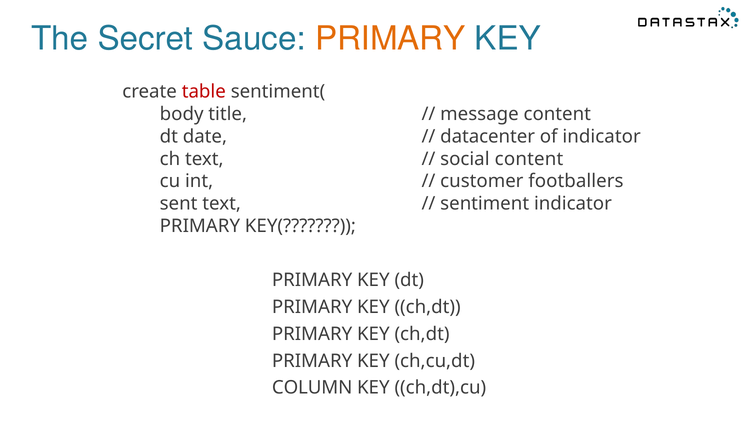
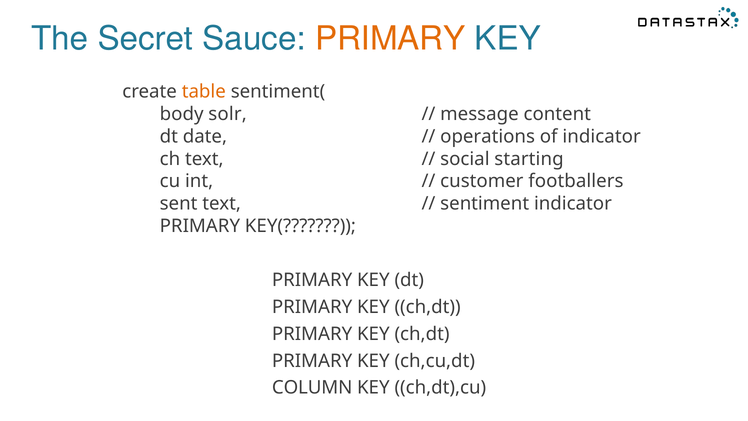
table colour: red -> orange (204, 91)
title: title -> solr (228, 114)
datacenter: datacenter -> operations (488, 136)
social content: content -> starting (529, 159)
